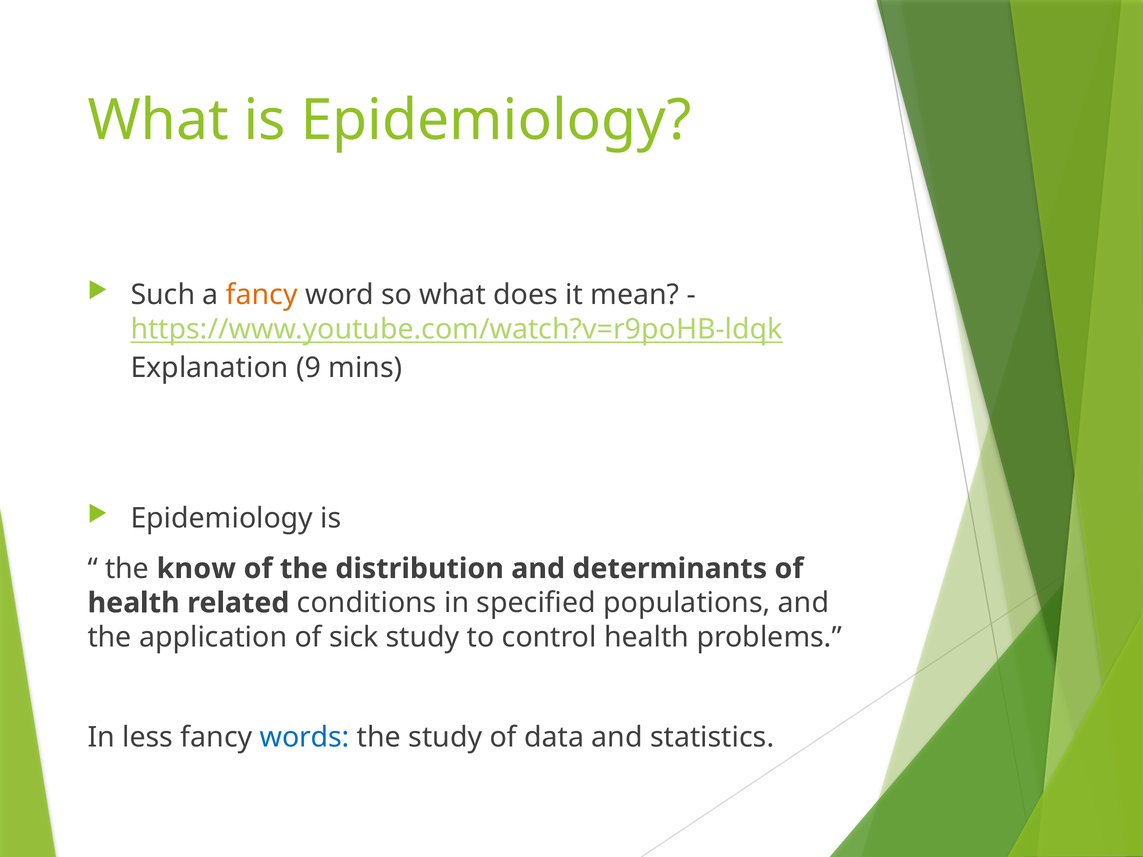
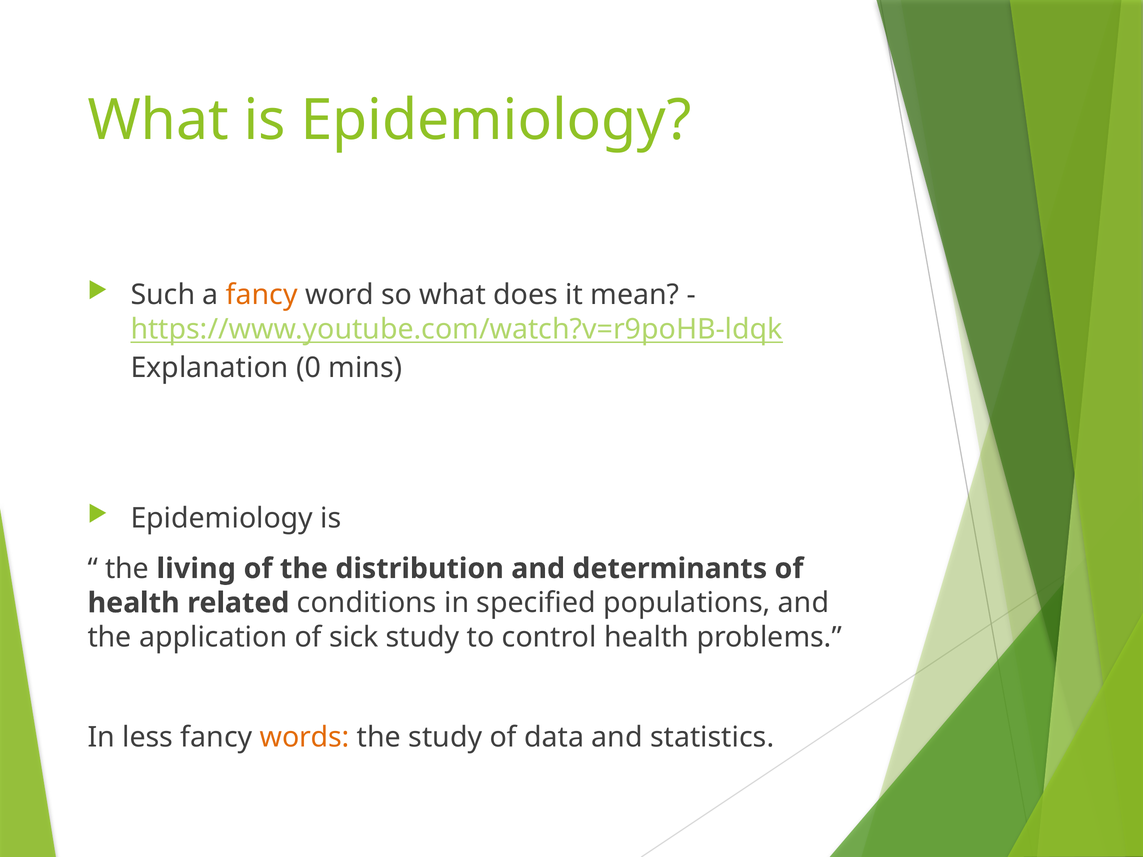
9: 9 -> 0 (309, 368)
know: know -> living (196, 569)
words colour: blue -> orange (305, 738)
